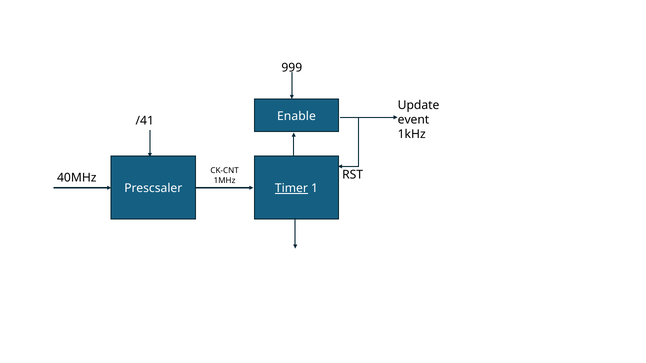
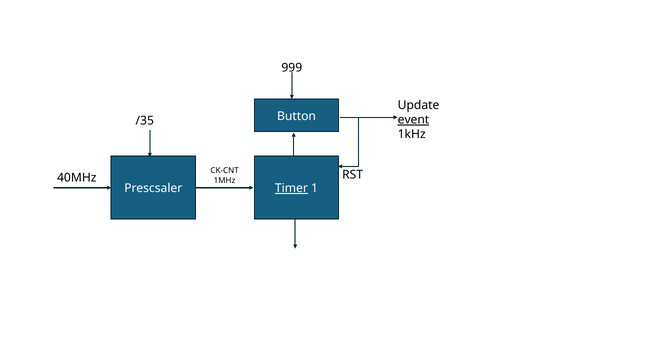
Enable: Enable -> Button (296, 116)
event underline: none -> present (413, 120)
/41: /41 -> /35 (145, 121)
